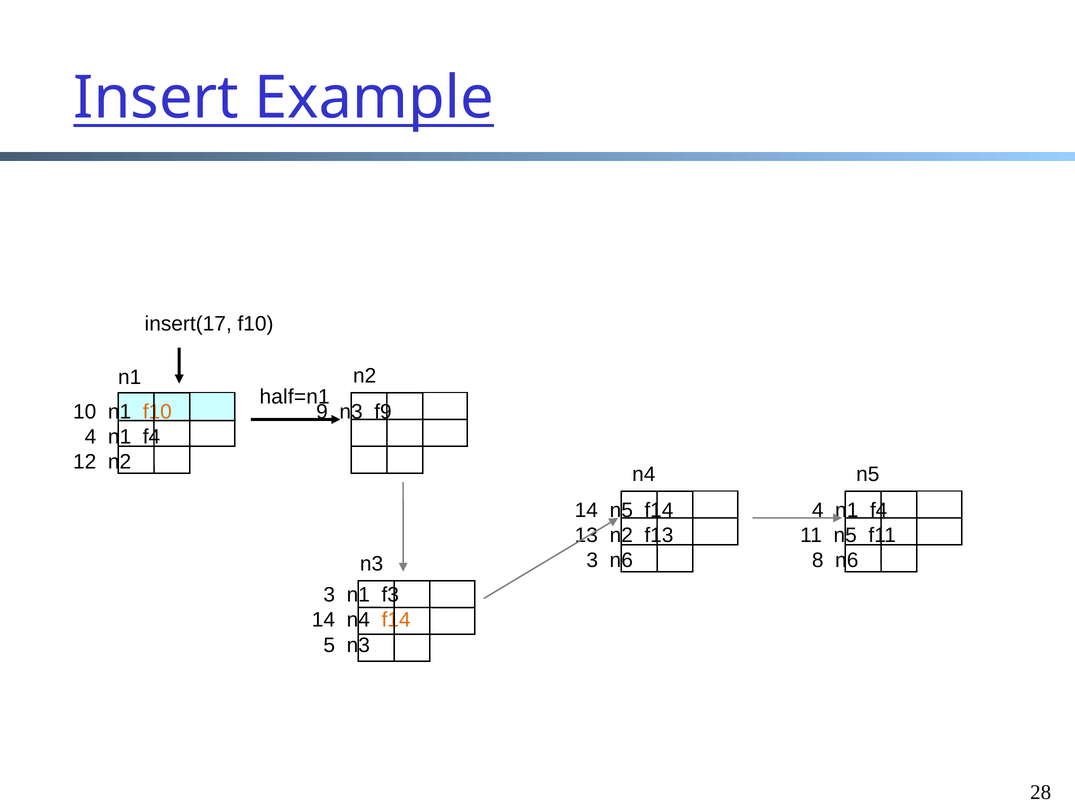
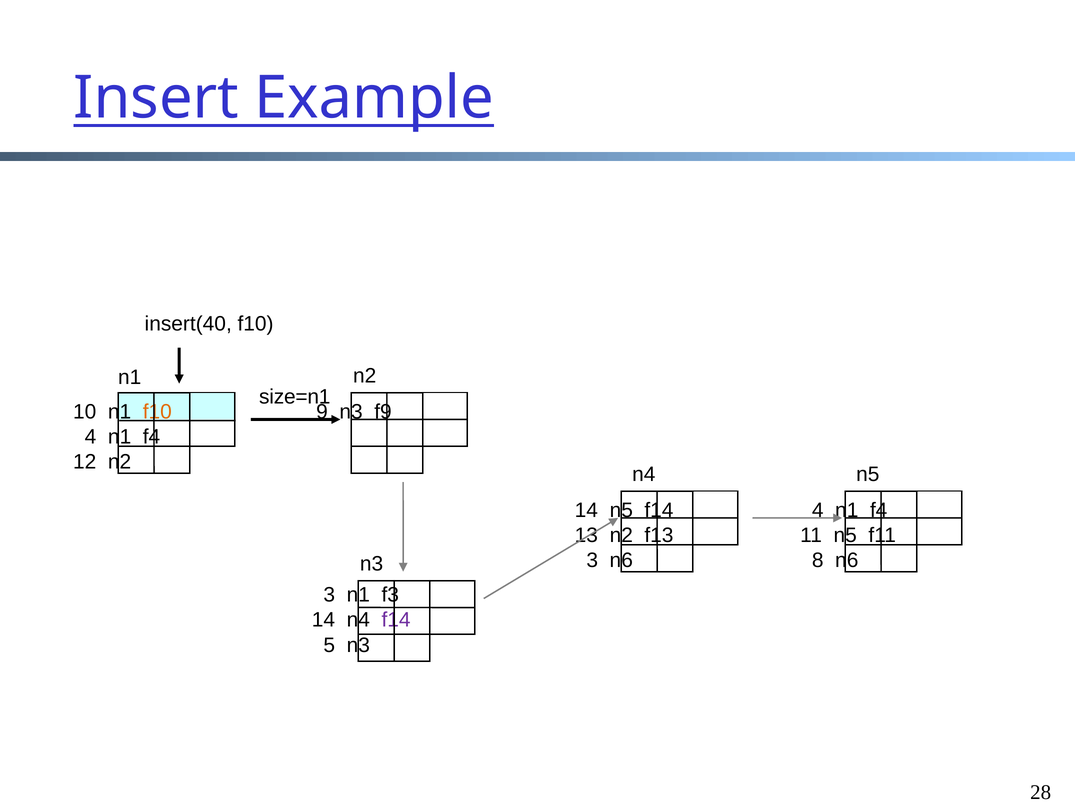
insert(17: insert(17 -> insert(40 (188, 324)
half=n1: half=n1 -> size=n1 (295, 397)
f14 colour: orange -> purple (396, 620)
